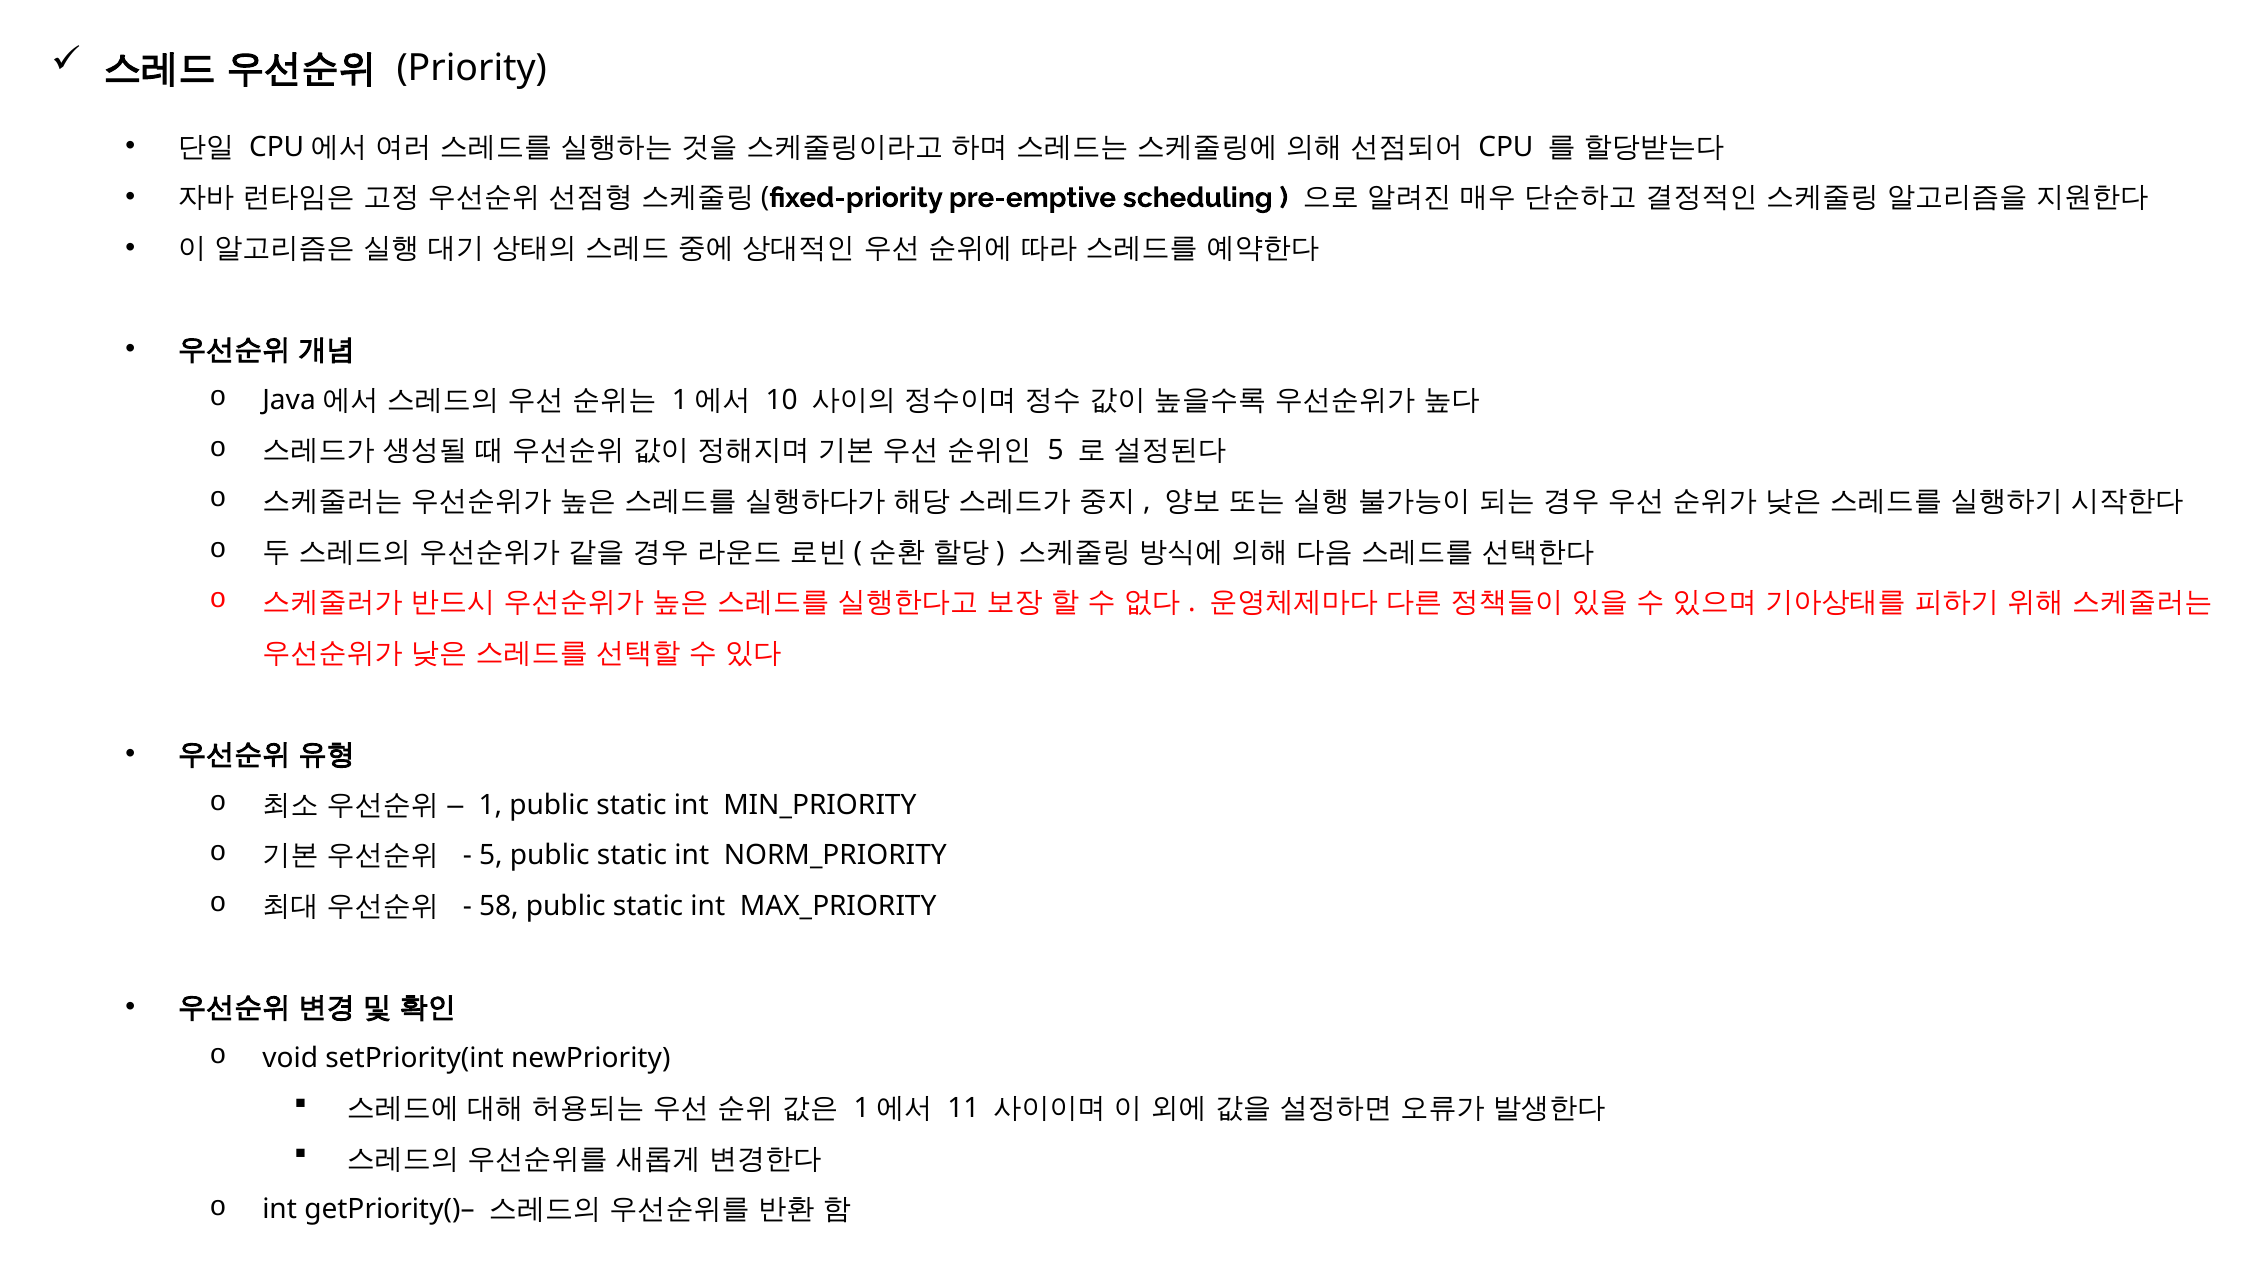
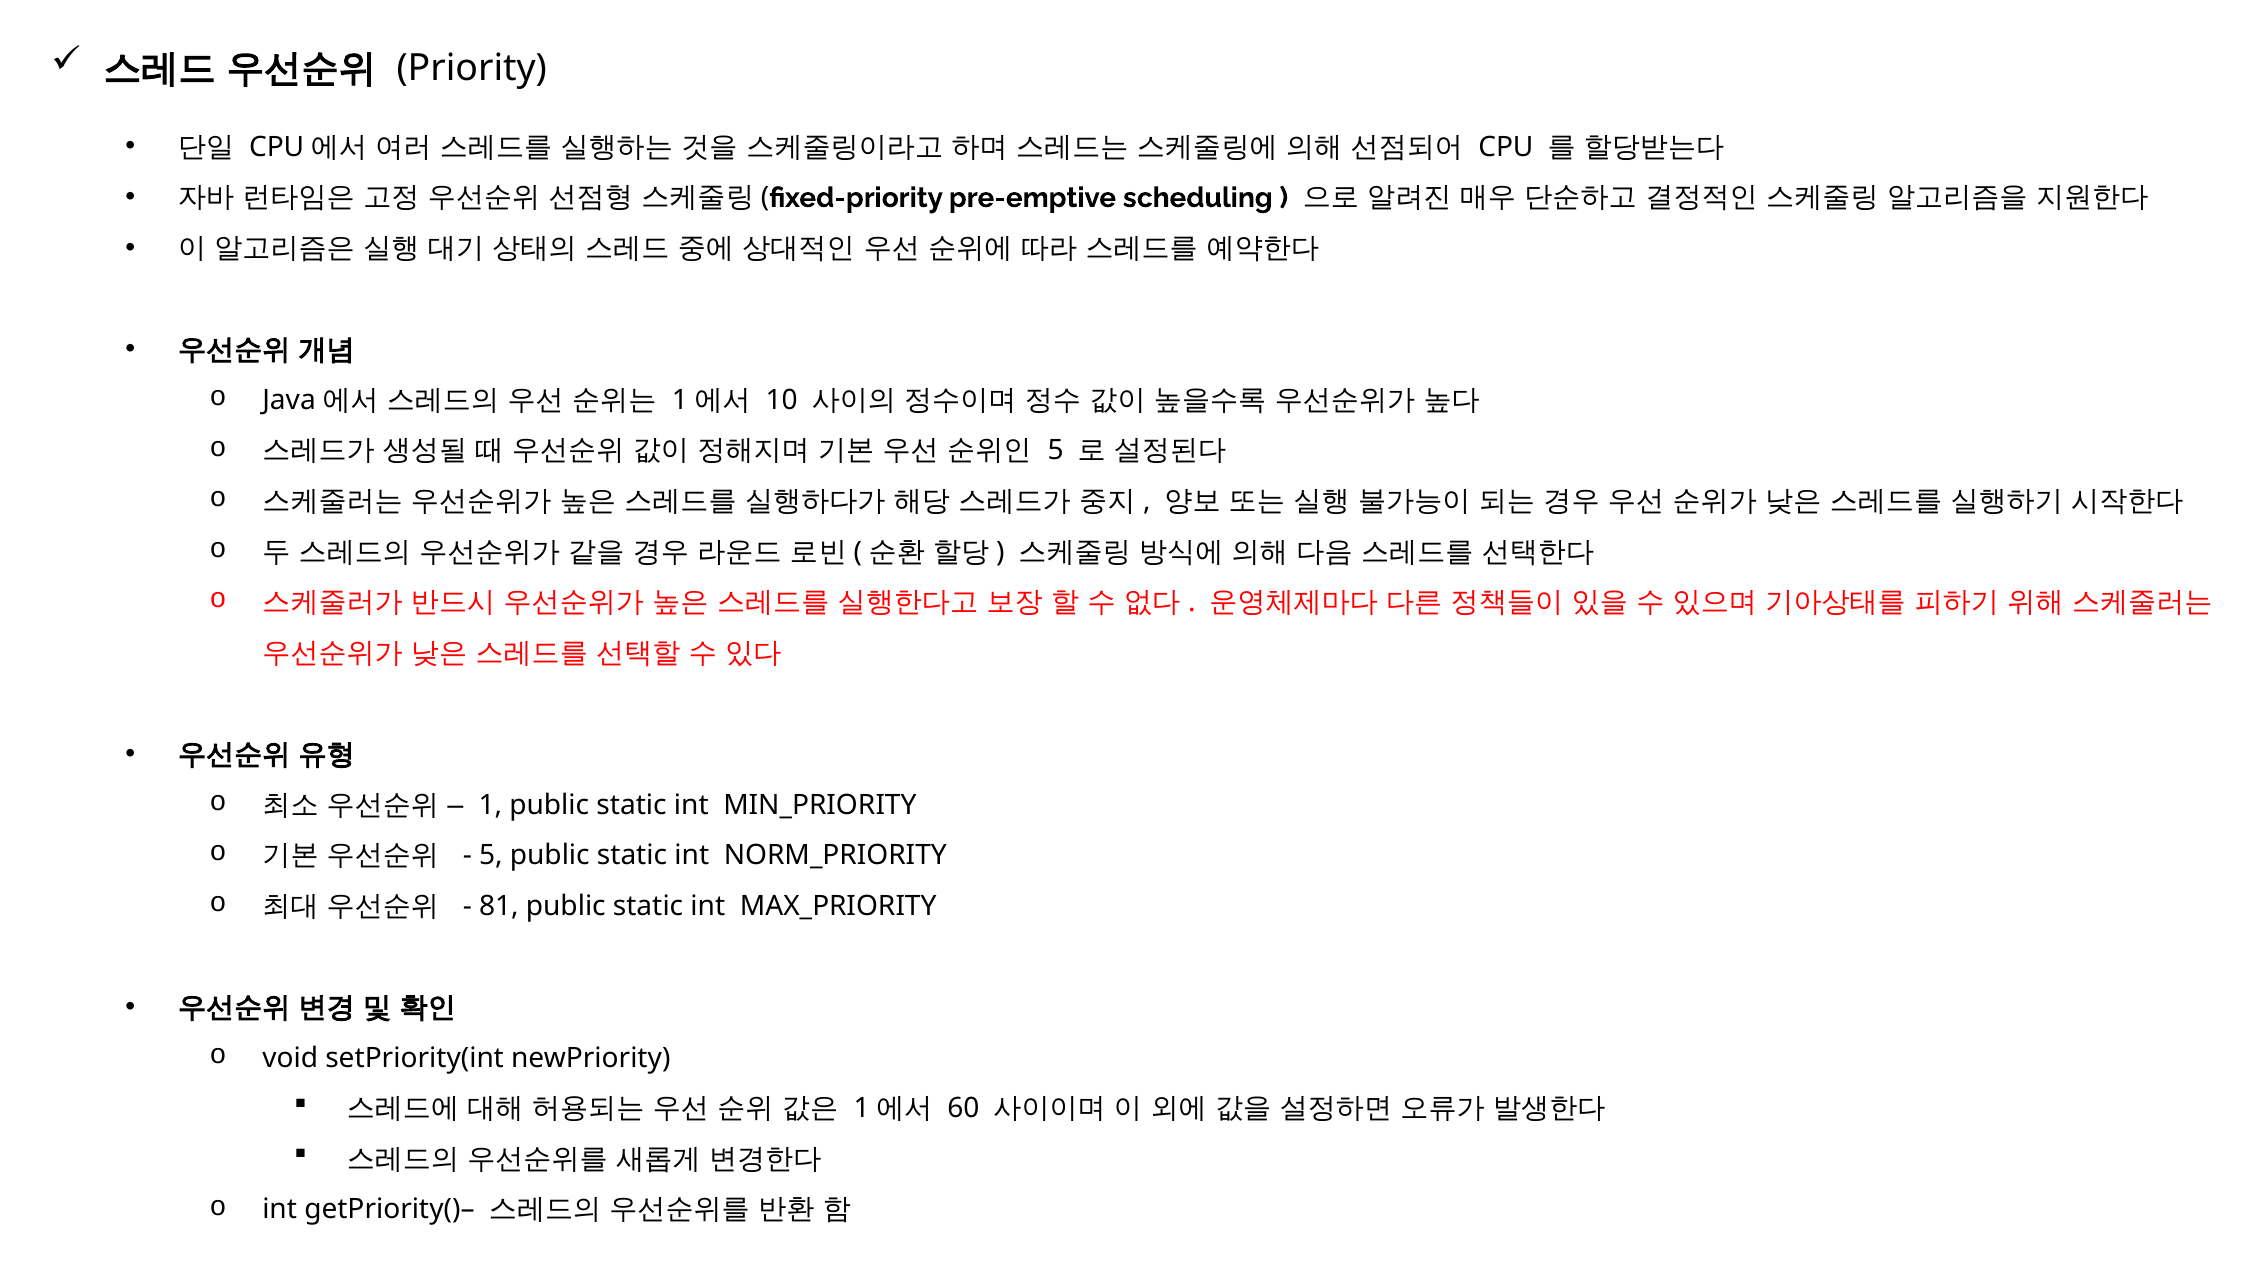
58: 58 -> 81 (499, 906)
11: 11 -> 60 (963, 1109)
